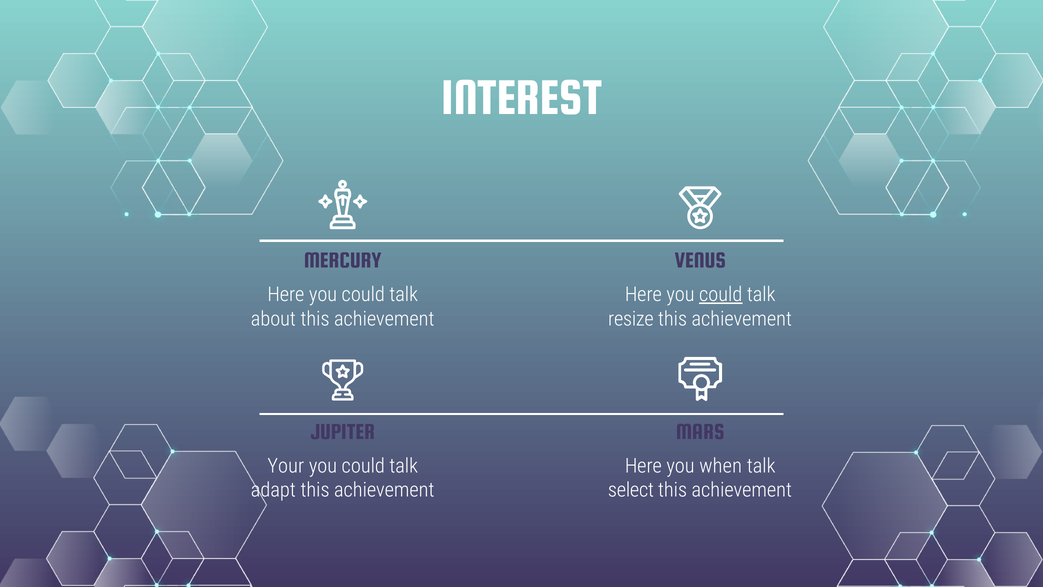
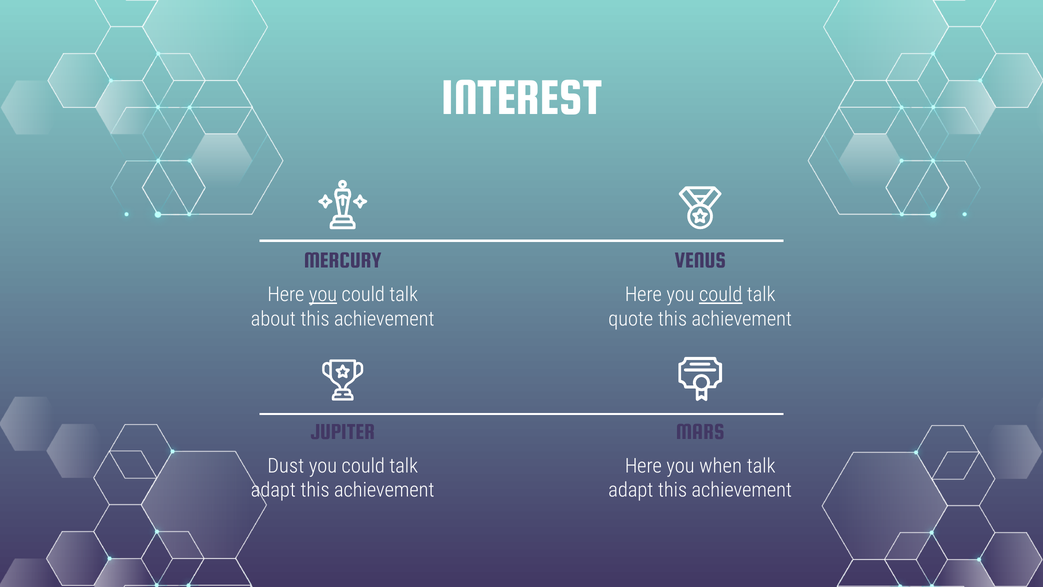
you underline: none -> present (323, 294)
resize: resize -> quote (631, 319)
Your: Your -> Dust (286, 466)
select: select -> adapt (631, 490)
